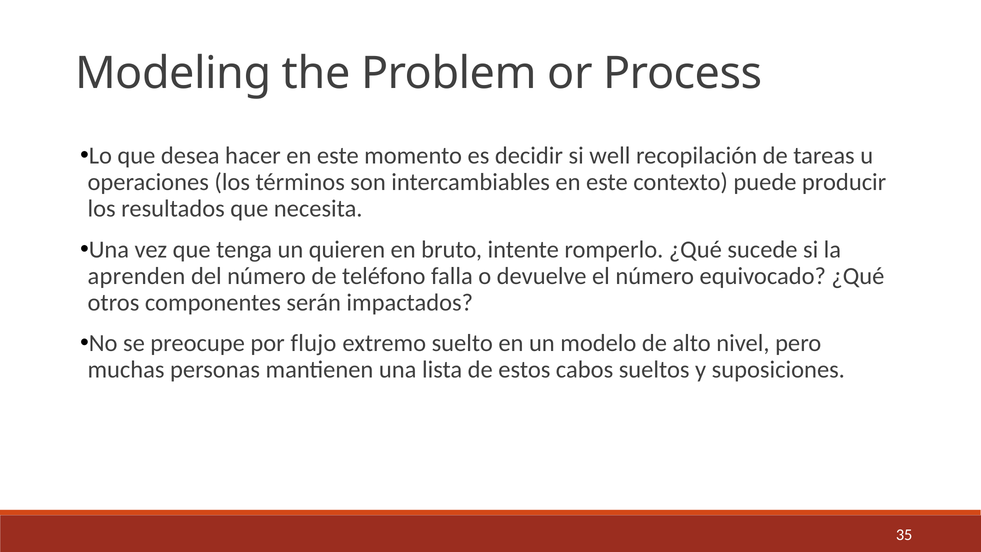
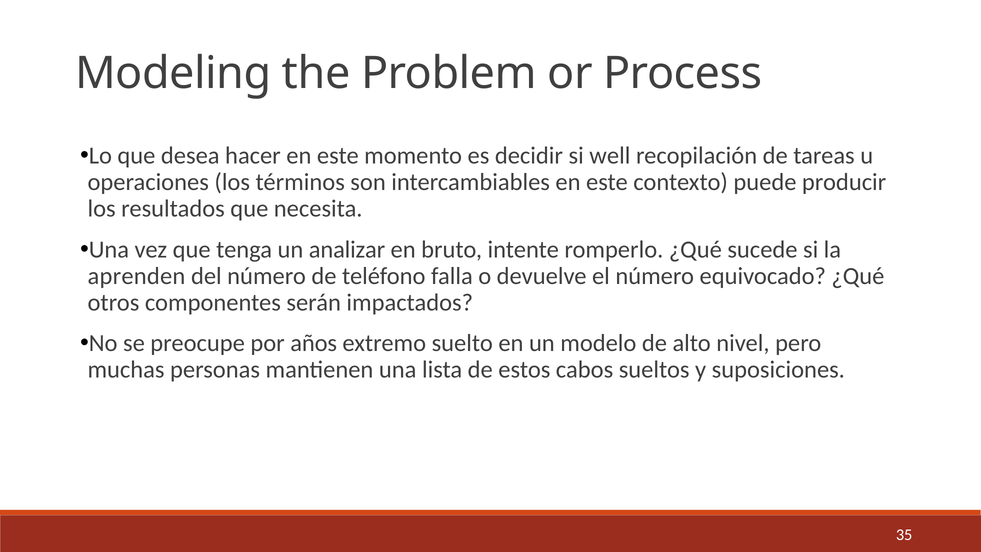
quieren: quieren -> analizar (347, 249)
flujo: flujo -> años (314, 343)
